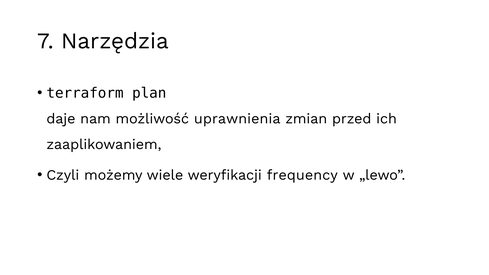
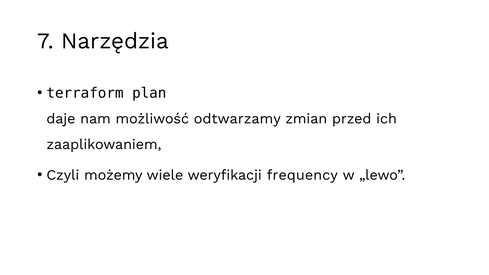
uprawnienia: uprawnienia -> odtwarzamy (237, 119)
